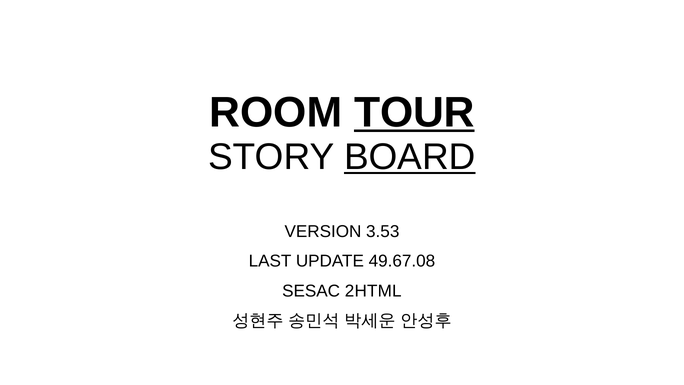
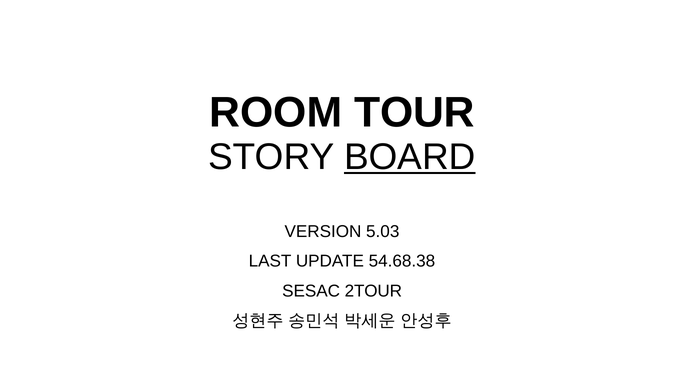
TOUR underline: present -> none (414, 112)
3.53: 3.53 -> 5.03 (383, 232)
49.67.08: 49.67.08 -> 54.68.38 (402, 261)
2HTML: 2HTML -> 2TOUR (373, 291)
